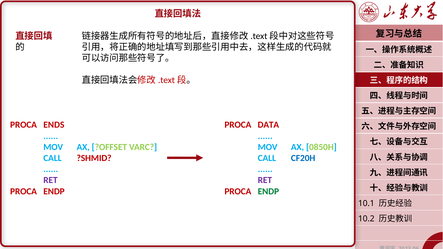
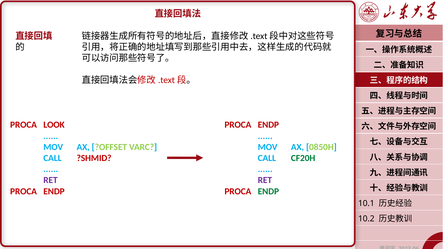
ENDS: ENDS -> LOOK (54, 125)
DATA: DATA -> ENDP (268, 125)
CF20H colour: blue -> green (303, 158)
